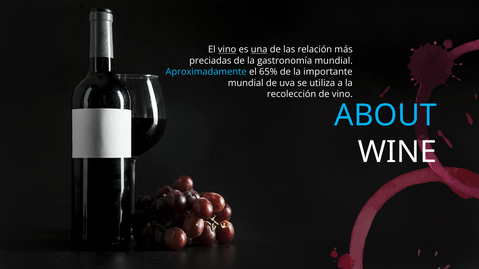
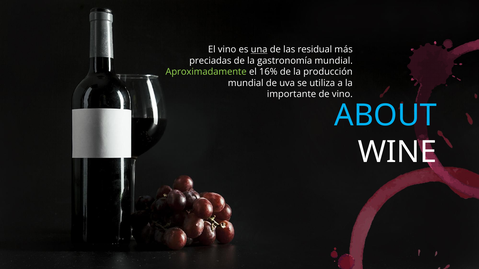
vino underline: present -> none (227, 50)
relación: relación -> residual (315, 50)
Aproximadamente colour: light blue -> light green (206, 72)
65%: 65% -> 16% (268, 72)
importante: importante -> producción (328, 72)
recolección: recolección -> importante (292, 94)
